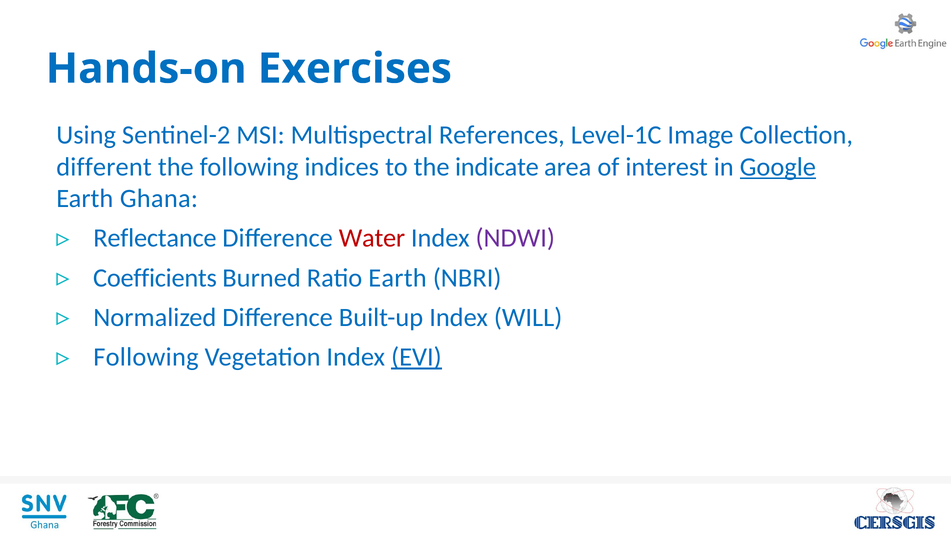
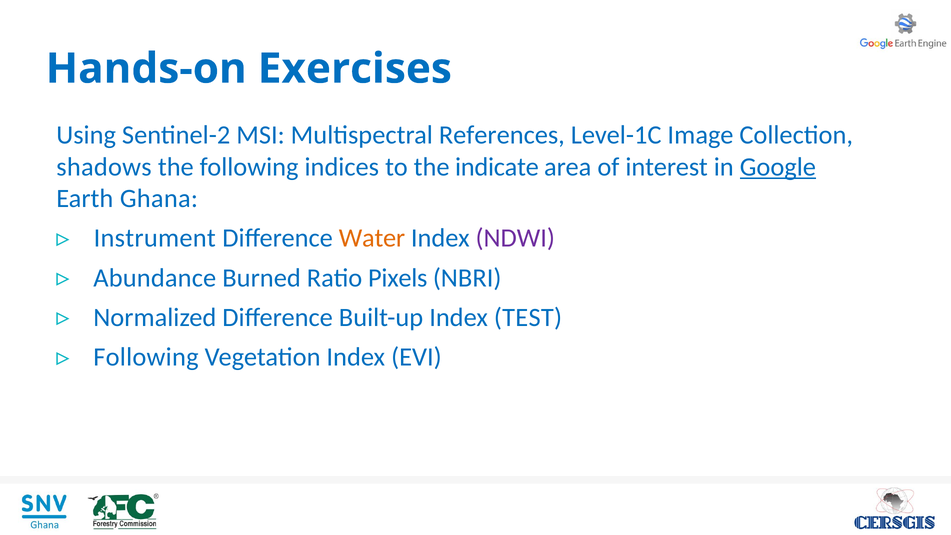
different: different -> shadows (104, 167)
Reflectance: Reflectance -> Instrument (155, 238)
Water colour: red -> orange (372, 238)
Coefficients: Coefficients -> Abundance (155, 278)
Ratio Earth: Earth -> Pixels (398, 278)
WILL: WILL -> TEST (528, 317)
EVI underline: present -> none (416, 357)
